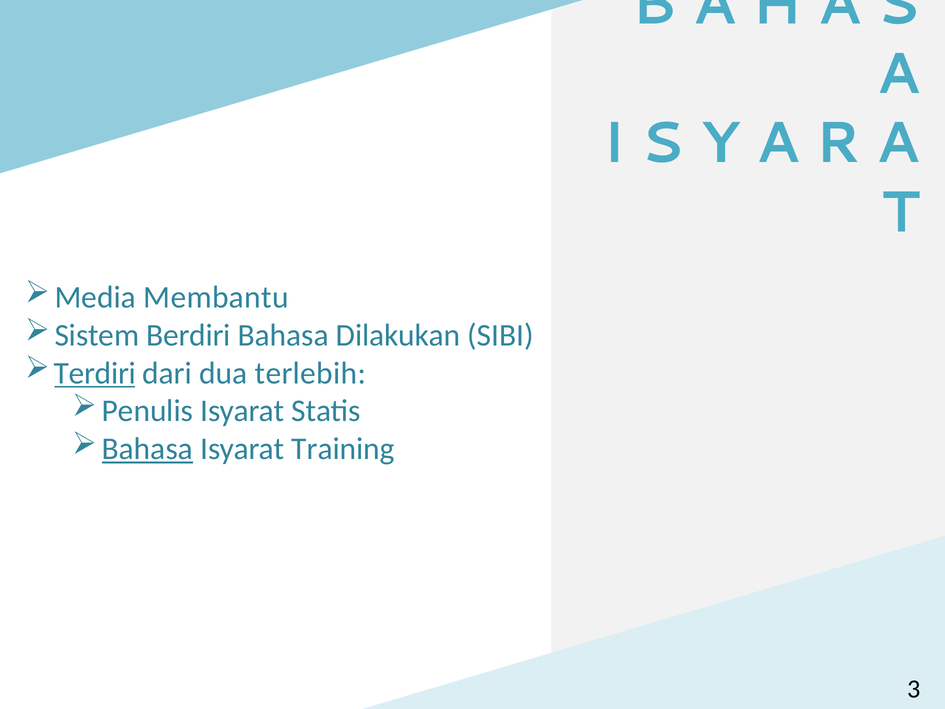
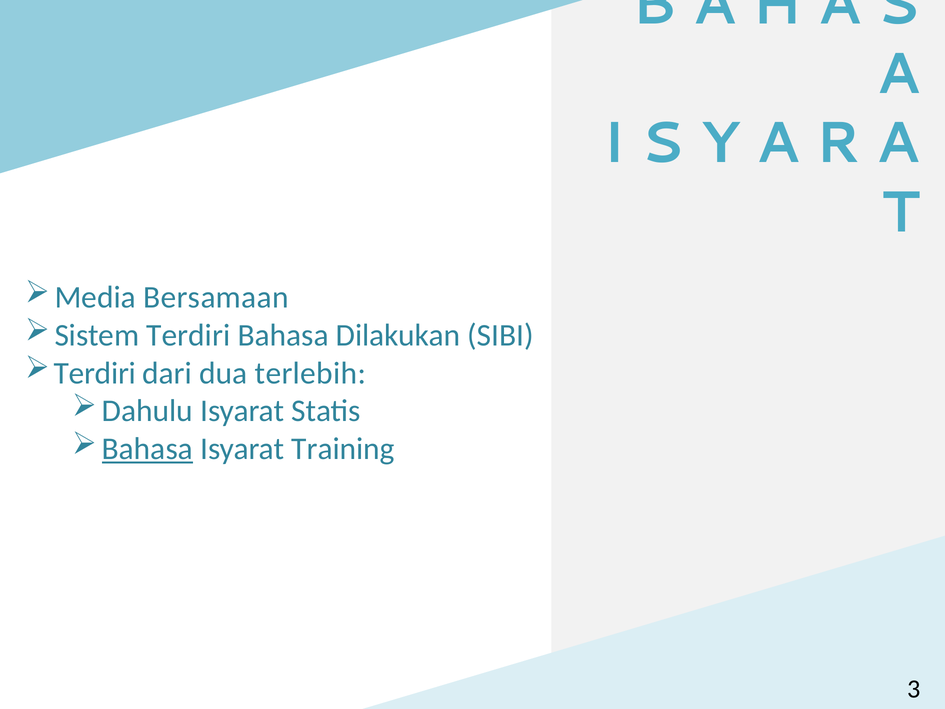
Membantu: Membantu -> Bersamaan (216, 297)
Sistem Berdiri: Berdiri -> Terdiri (188, 335)
Terdiri underline: present -> none (95, 373)
Penulis: Penulis -> Dahulu (147, 411)
